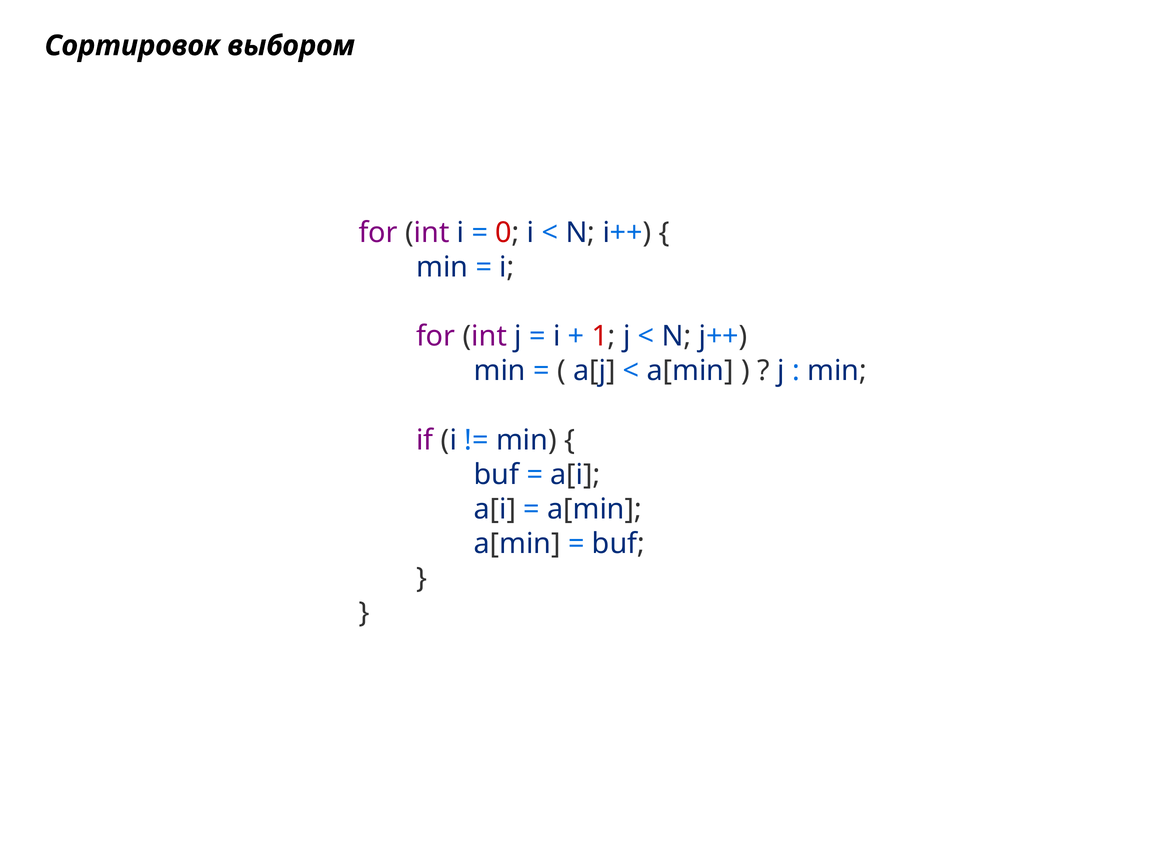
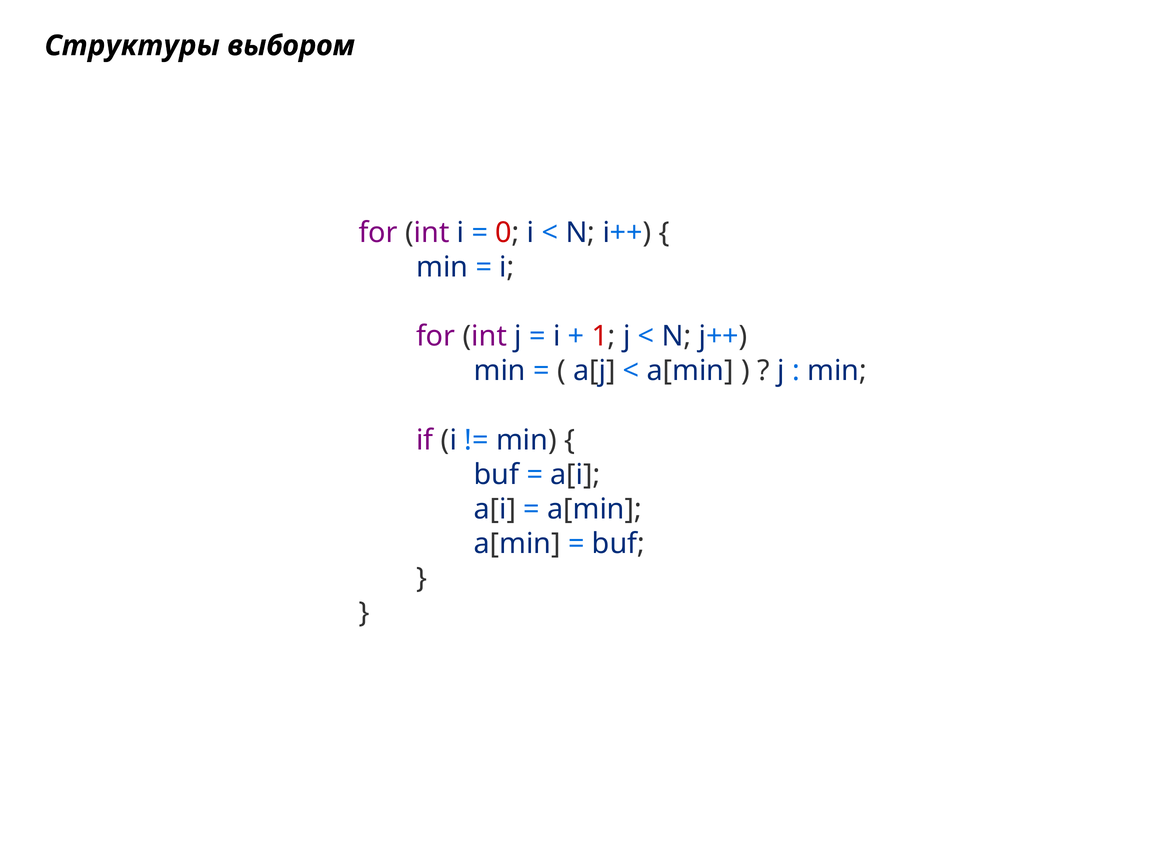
Сортировок: Сортировок -> Структуры (132, 46)
